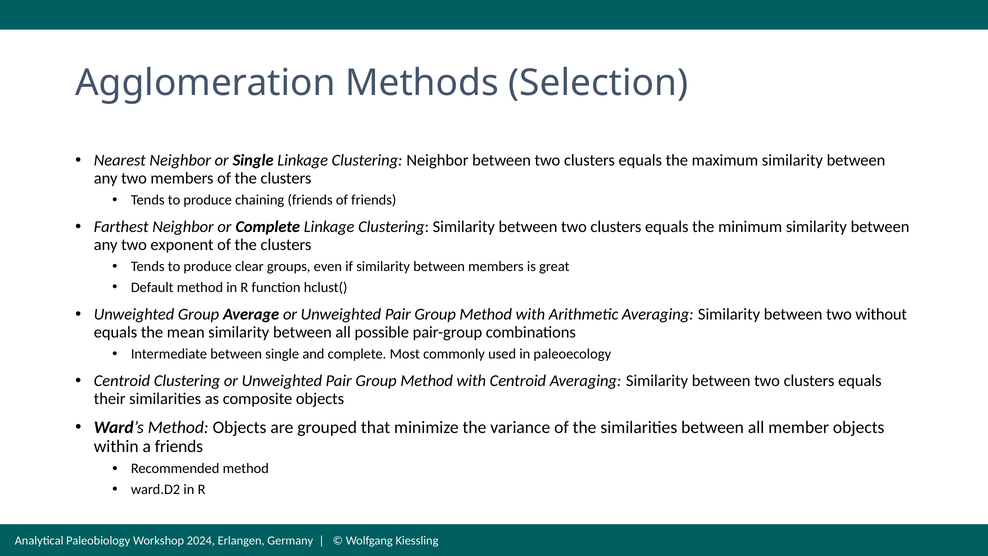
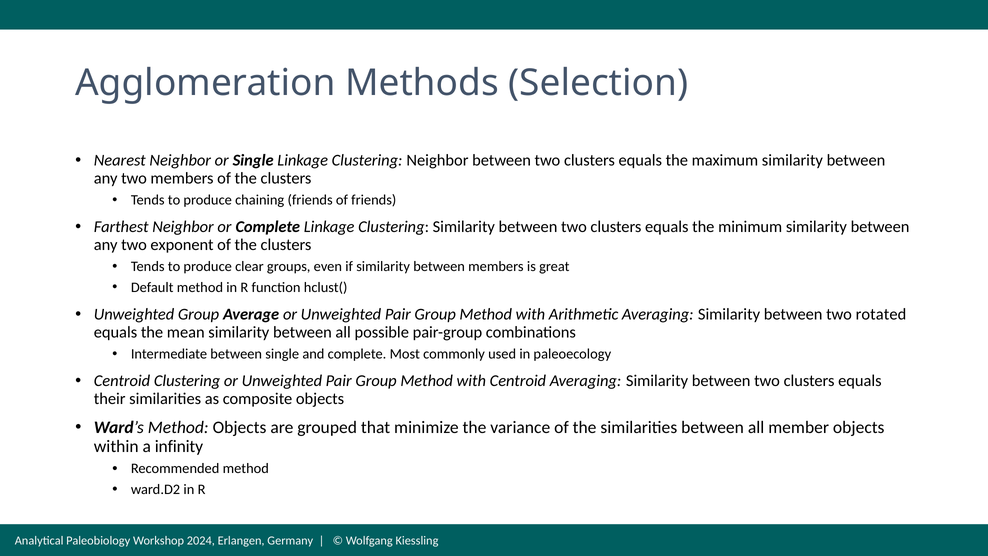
without: without -> rotated (881, 314)
a friends: friends -> infinity (179, 446)
